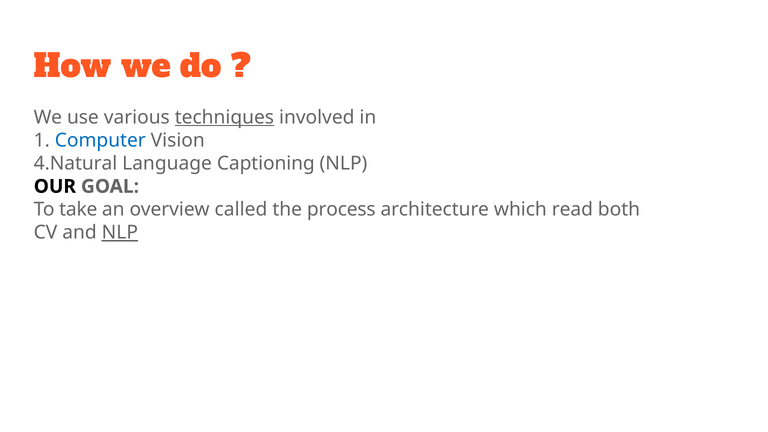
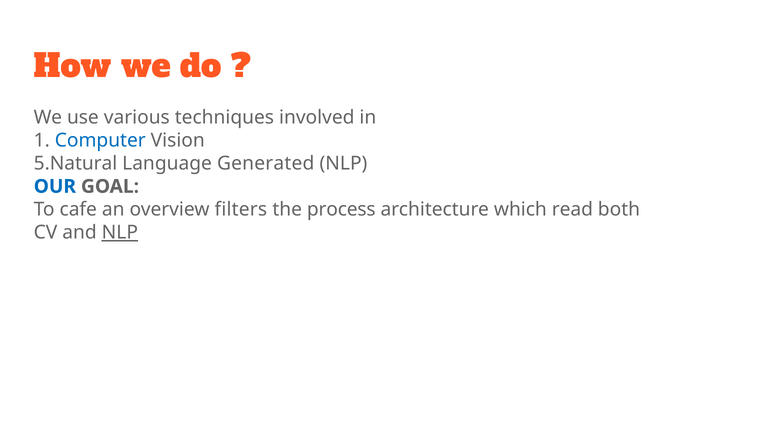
techniques underline: present -> none (224, 117)
4.Natural: 4.Natural -> 5.Natural (76, 163)
Captioning: Captioning -> Generated (266, 163)
OUR colour: black -> blue (55, 186)
take: take -> cafe (78, 209)
called: called -> filters (241, 209)
